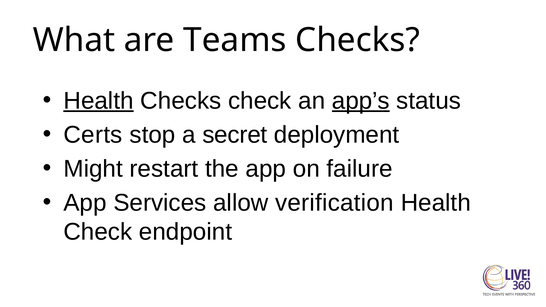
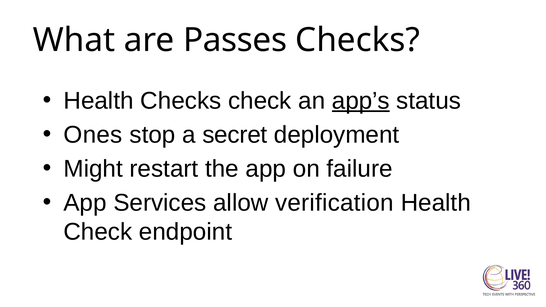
Teams: Teams -> Passes (235, 40)
Health underline: present -> none (99, 101)
Certs: Certs -> Ones (93, 135)
